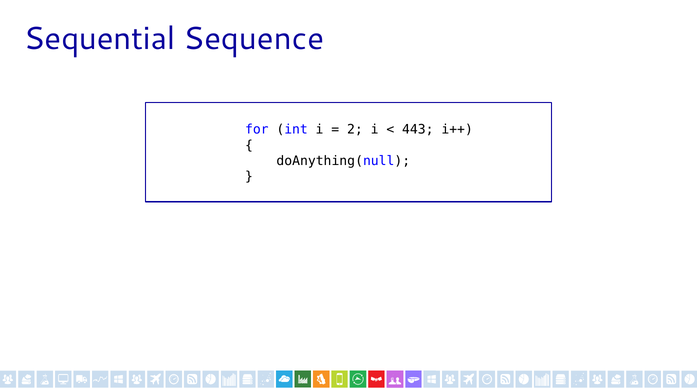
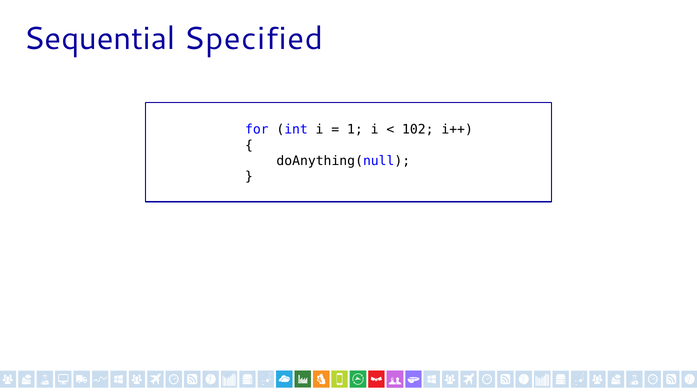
Sequence: Sequence -> Specified (253, 39)
2: 2 -> 1 (355, 130)
443: 443 -> 102 (418, 130)
